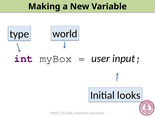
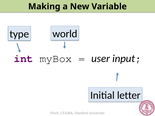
looks: looks -> letter (129, 95)
